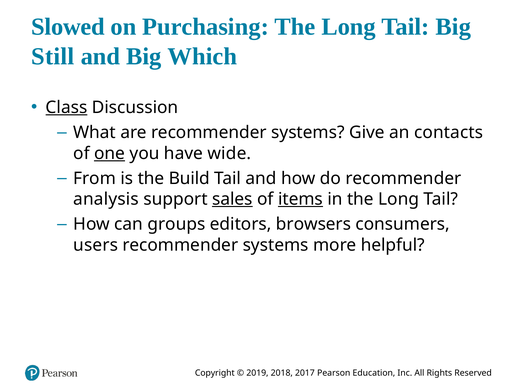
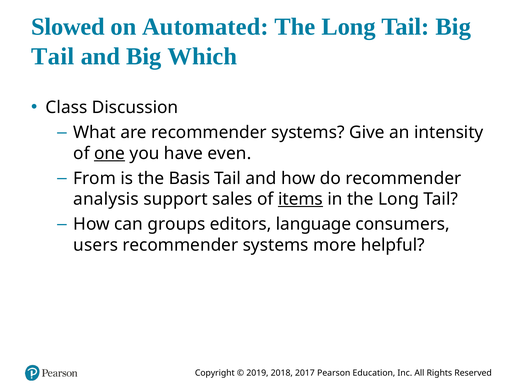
Purchasing: Purchasing -> Automated (205, 27)
Still: Still -> Tail (53, 56)
Class underline: present -> none (66, 108)
contacts: contacts -> intensity (449, 133)
wide: wide -> even (229, 153)
Build: Build -> Basis (189, 179)
sales underline: present -> none (232, 199)
browsers: browsers -> language (314, 224)
